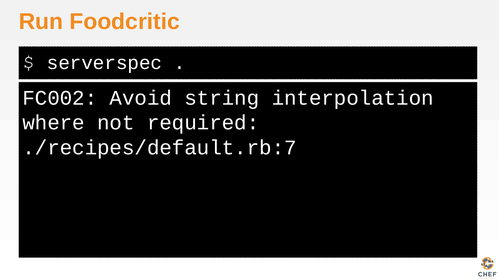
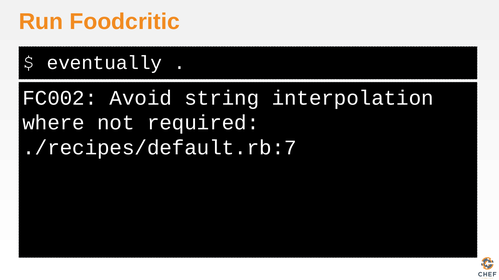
serverspec: serverspec -> eventually (105, 63)
